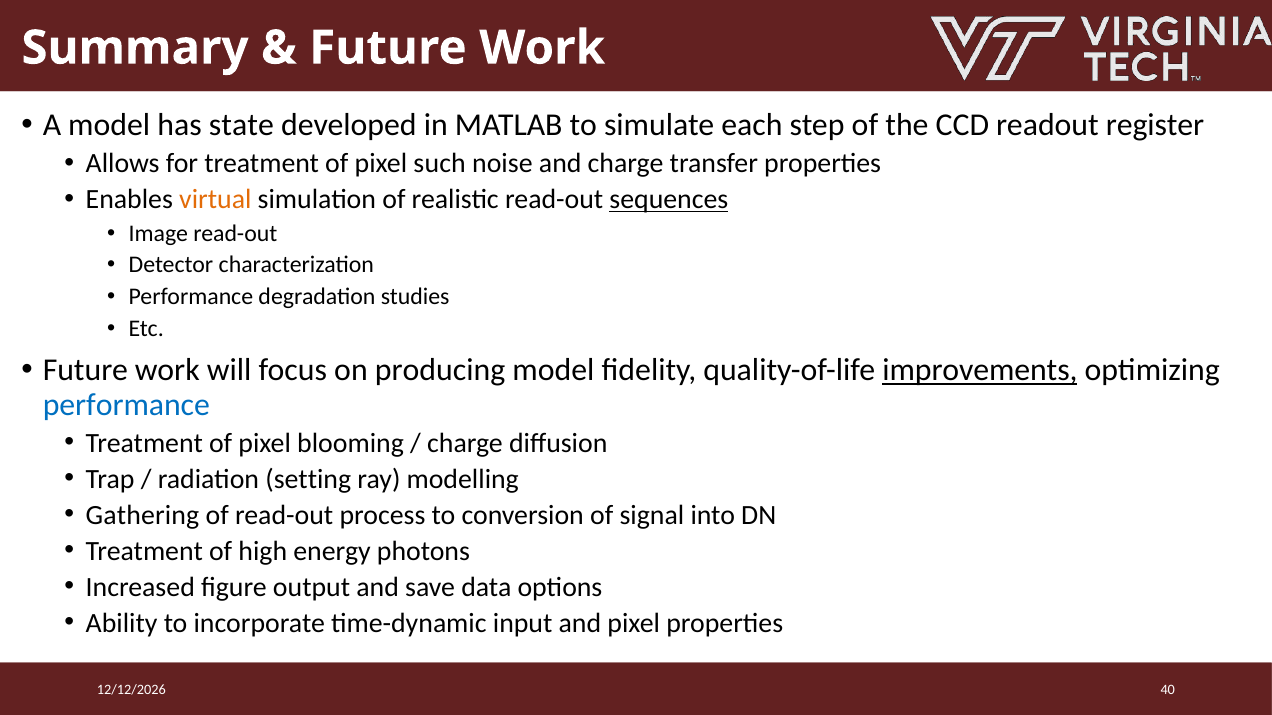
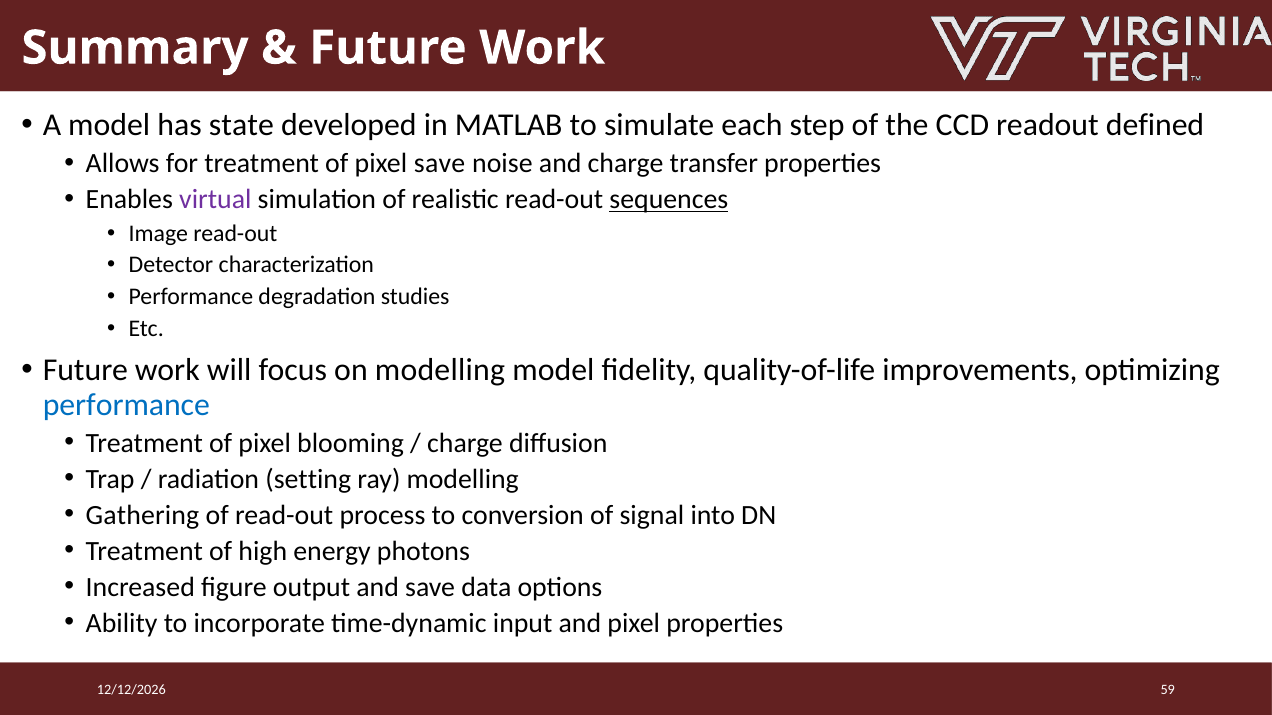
register: register -> defined (1155, 125)
pixel such: such -> save (440, 164)
virtual colour: orange -> purple (215, 200)
on producing: producing -> modelling (440, 371)
improvements underline: present -> none (980, 371)
40: 40 -> 59 (1168, 690)
